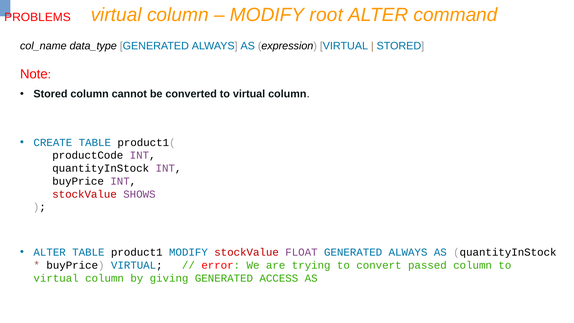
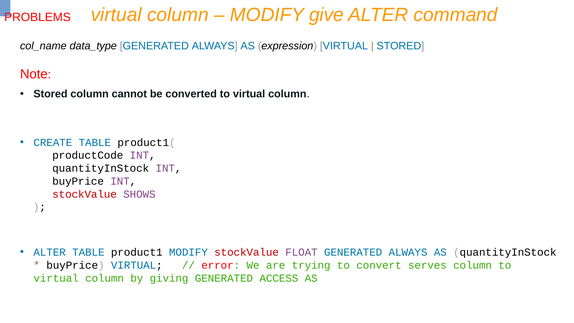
root: root -> give (326, 15)
passed: passed -> serves (427, 265)
